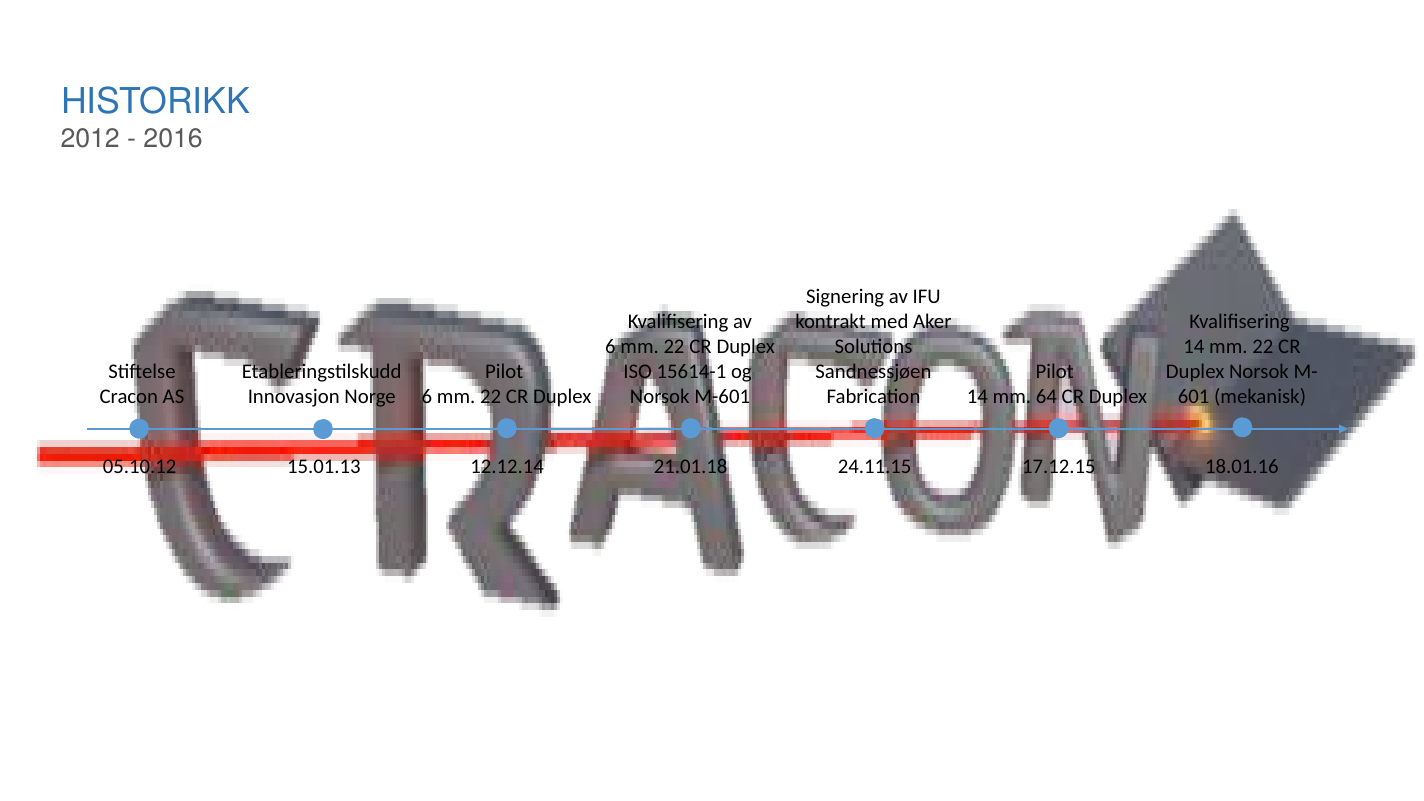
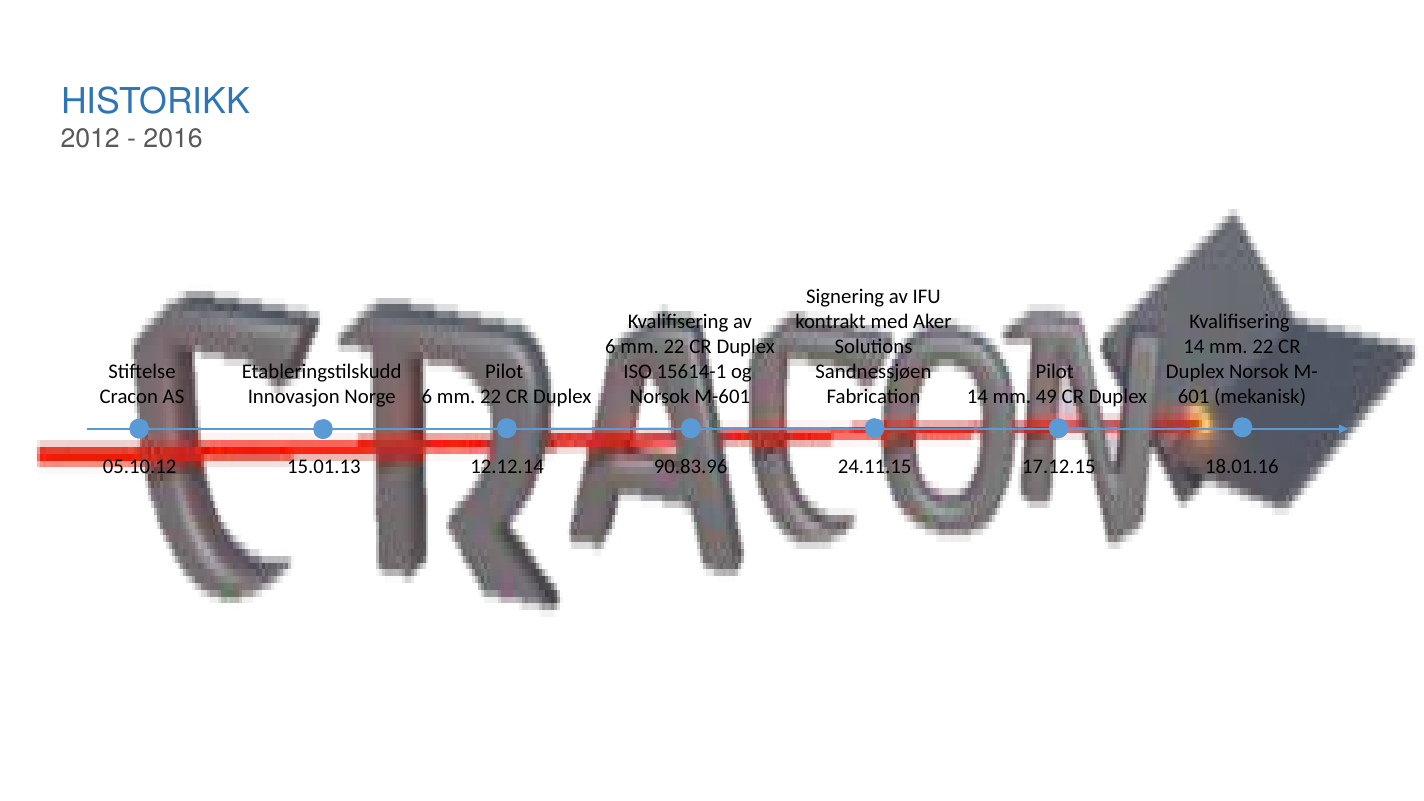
64: 64 -> 49 (1046, 397)
21.01.18: 21.01.18 -> 90.83.96 (691, 466)
